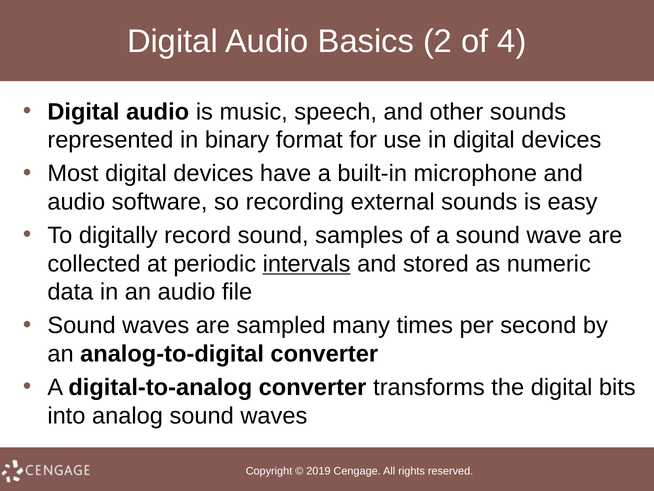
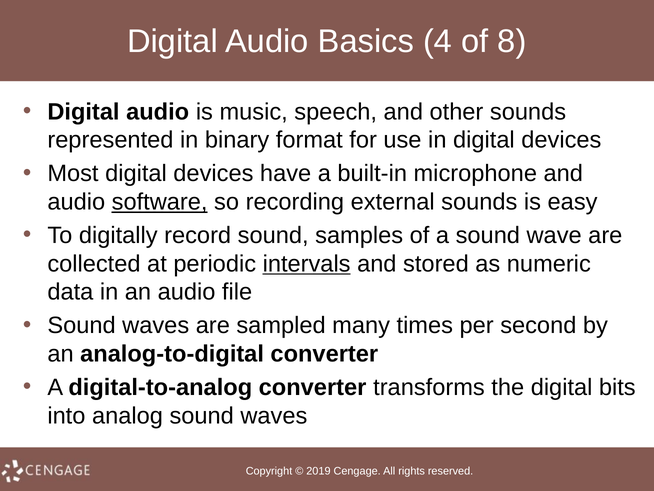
2: 2 -> 4 (438, 41)
4: 4 -> 8 (512, 41)
software underline: none -> present (160, 202)
